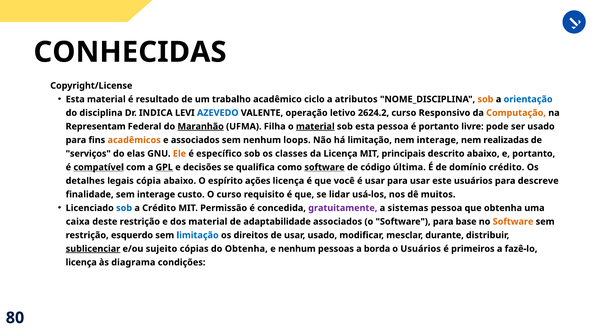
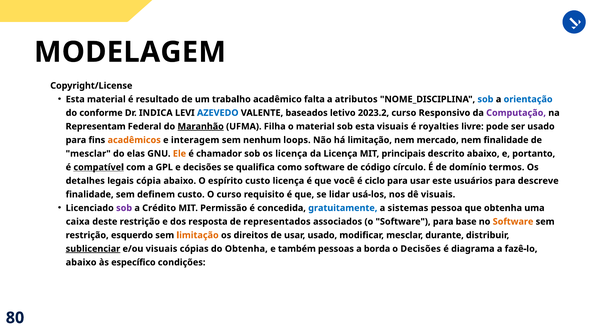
CONHECIDAS: CONHECIDAS -> MODELAGEM (130, 52)
ciclo: ciclo -> falta (314, 99)
sob colour: orange -> blue (485, 99)
disciplina: disciplina -> conforme (101, 113)
operação: operação -> baseados (307, 113)
2624.2: 2624.2 -> 2023.2 (373, 113)
Computação colour: orange -> purple (516, 113)
material underline: present -> none (315, 126)
esta pessoa: pessoa -> visuais (393, 126)
é portanto: portanto -> royalties (439, 126)
e associados: associados -> interagem (195, 140)
nem interage: interage -> mercado (438, 140)
nem realizadas: realizadas -> finalidade (506, 140)
serviços: serviços -> mesclar (88, 153)
específico: específico -> chamador (219, 153)
os classes: classes -> licença (291, 153)
GPL underline: present -> none (164, 167)
software underline: present -> none (324, 167)
última: última -> círculo (409, 167)
domínio crédito: crédito -> termos (507, 167)
espírito ações: ações -> custo (258, 180)
é usar: usar -> ciclo (375, 180)
sem interage: interage -> definem (156, 194)
dê muitos: muitos -> visuais (438, 194)
sob colour: blue -> purple (124, 208)
gratuitamente colour: purple -> blue (343, 208)
dos material: material -> resposta (208, 221)
adaptabilidade: adaptabilidade -> representados (277, 221)
limitação colour: blue -> orange (198, 235)
e/ou sujeito: sujeito -> visuais (162, 248)
e nenhum: nenhum -> também (297, 248)
o Usuários: Usuários -> Decisões (421, 248)
primeiros: primeiros -> diagrama (473, 248)
licença: licença -> abaixo (81, 262)
diagrama: diagrama -> específico (133, 262)
